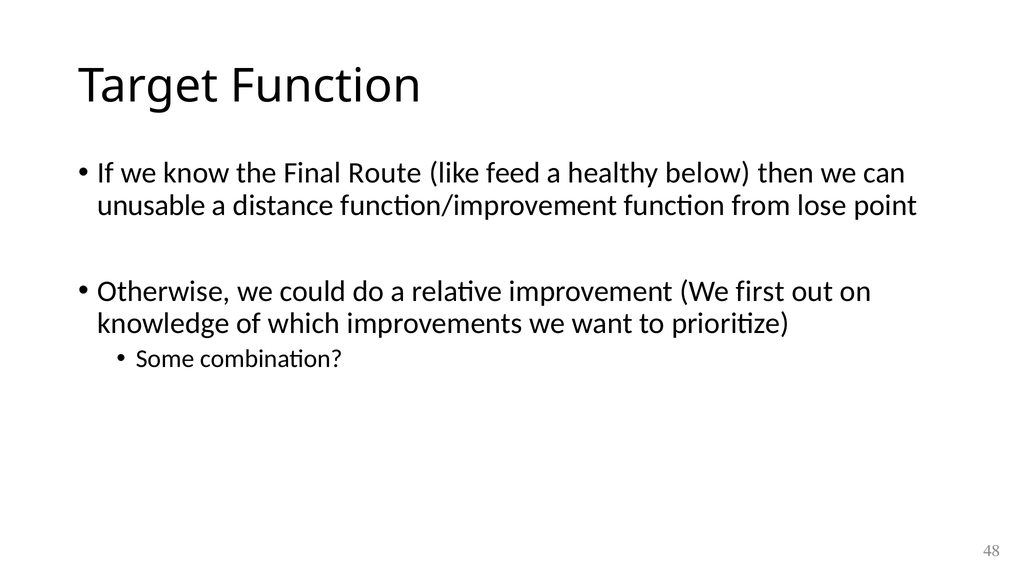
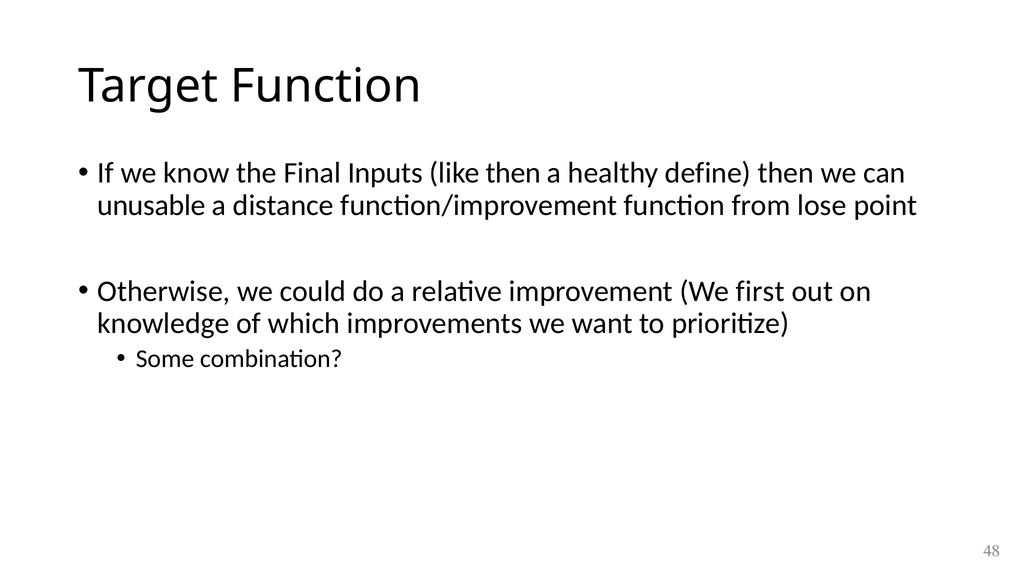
Route: Route -> Inputs (385, 173)
like feed: feed -> then (513, 173)
below: below -> define (708, 173)
